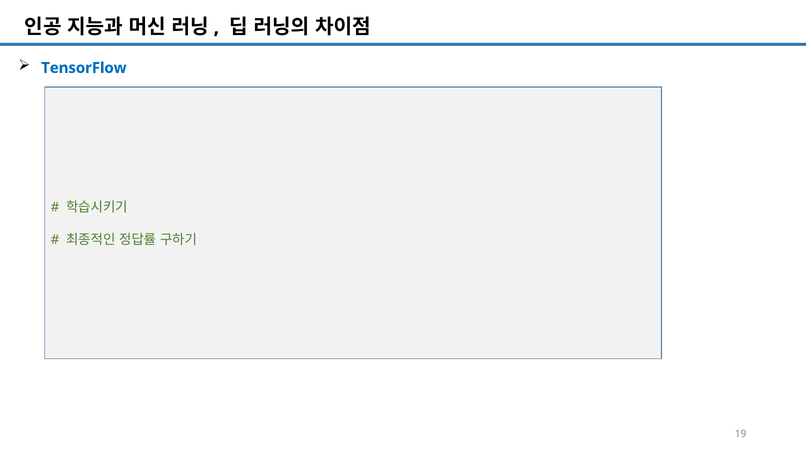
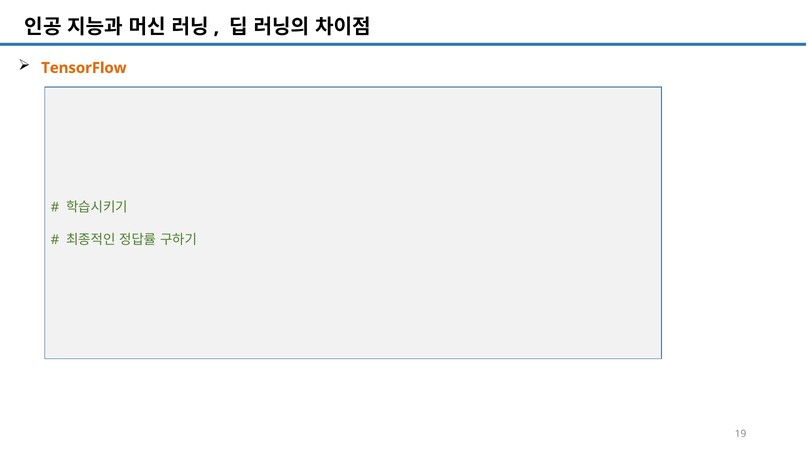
TensorFlow colour: blue -> orange (84, 68)
